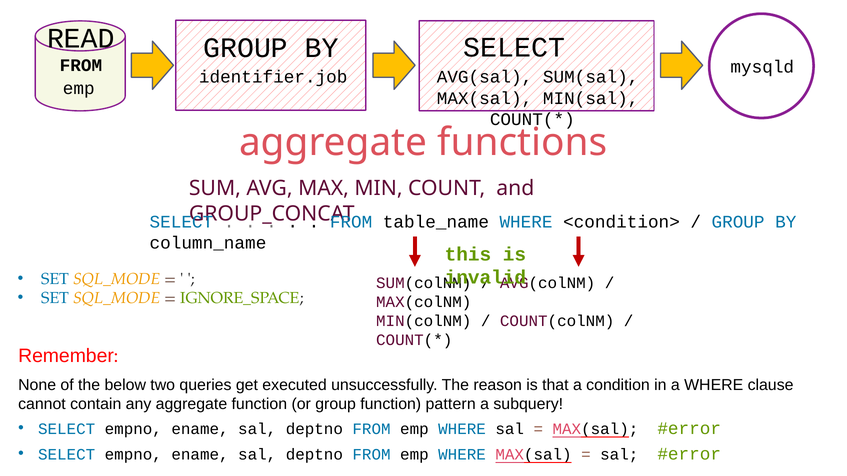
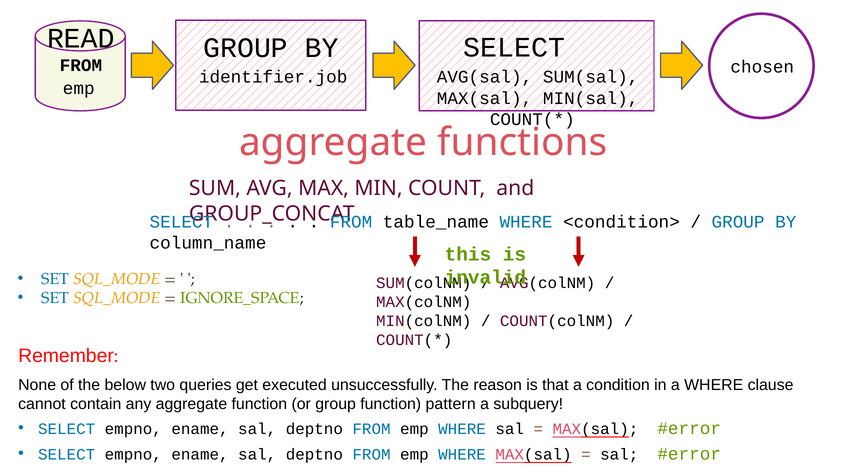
mysqld: mysqld -> chosen (762, 67)
